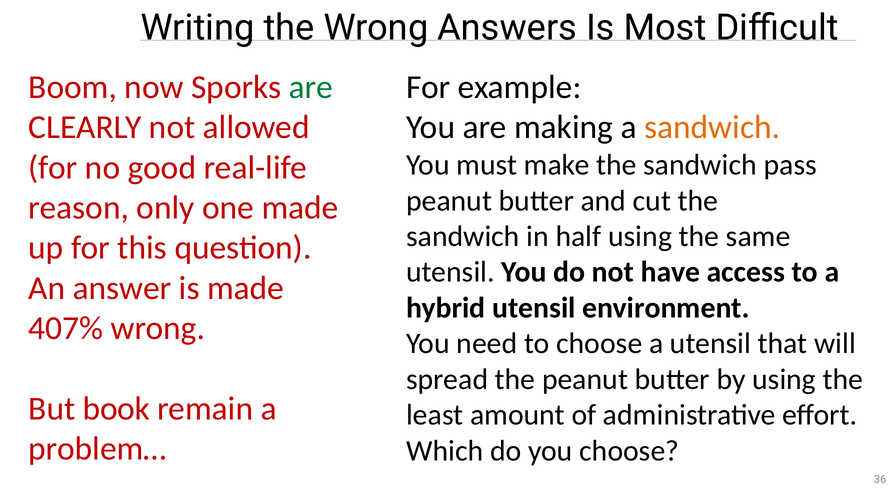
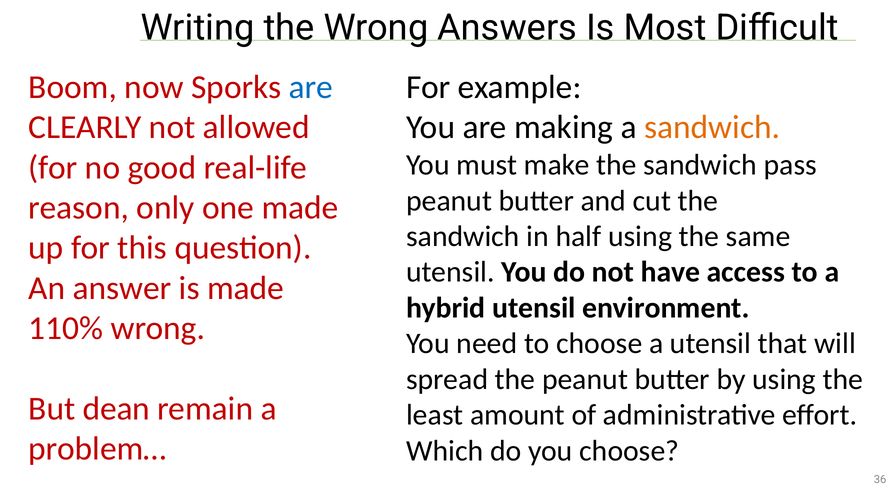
are colour: green -> blue (311, 87)
407%: 407% -> 110% (66, 328)
book: book -> dean (116, 409)
